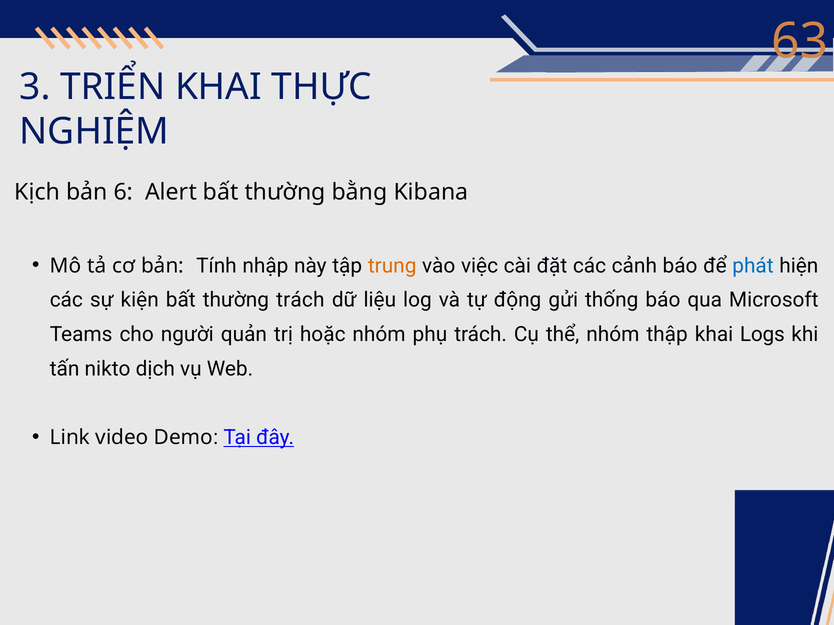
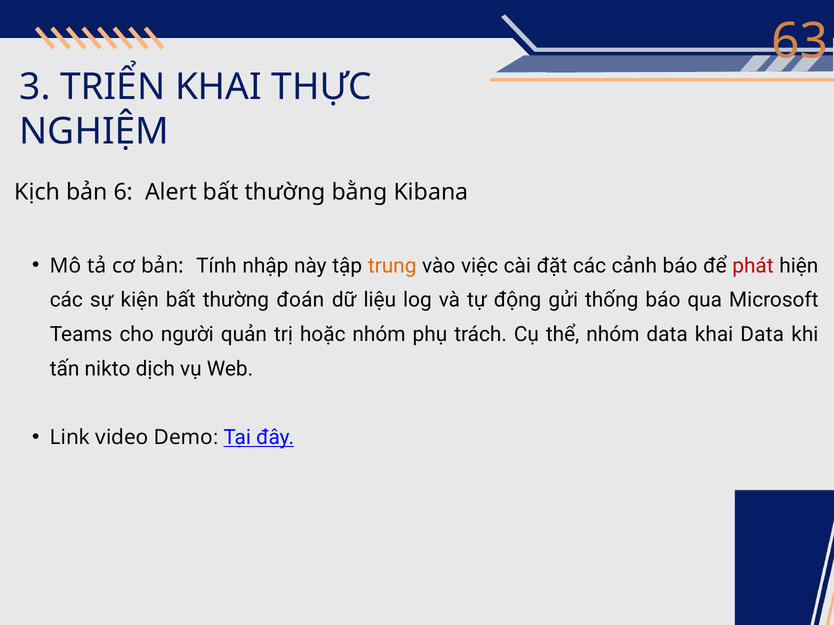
phát colour: blue -> red (753, 266)
thường trách: trách -> đoán (300, 300)
nhóm thập: thập -> data (667, 335)
khai Logs: Logs -> Data (762, 335)
